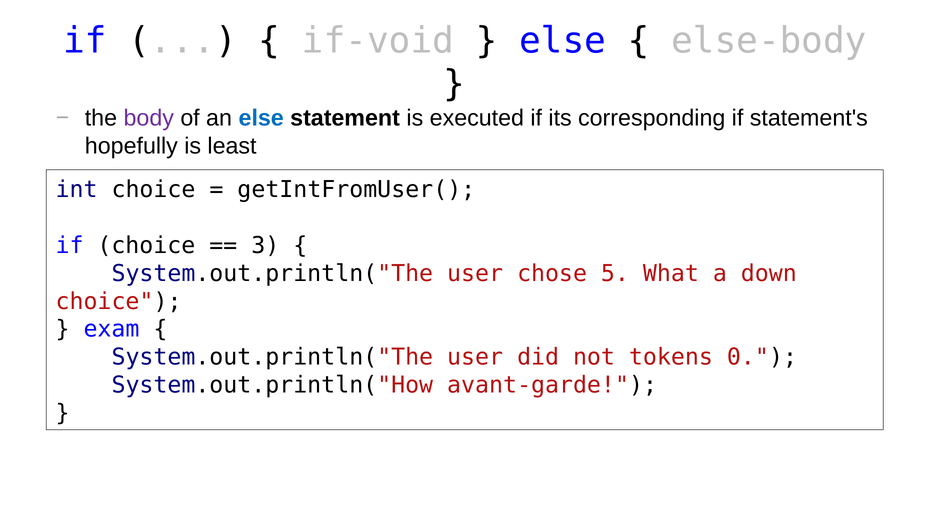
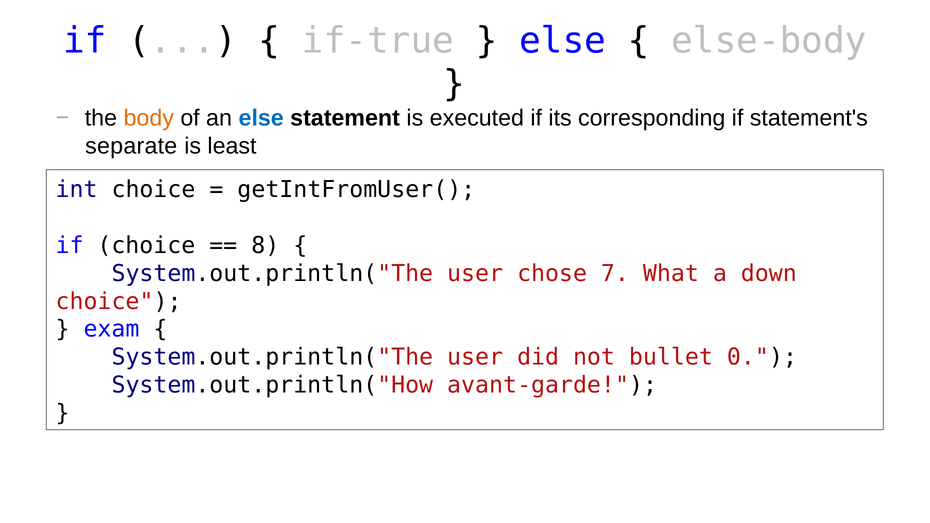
if-void: if-void -> if-true (378, 41)
body colour: purple -> orange (149, 118)
hopefully: hopefully -> separate (131, 146)
3: 3 -> 8 (265, 246)
5: 5 -> 7 (615, 274)
tokens: tokens -> bullet (671, 357)
